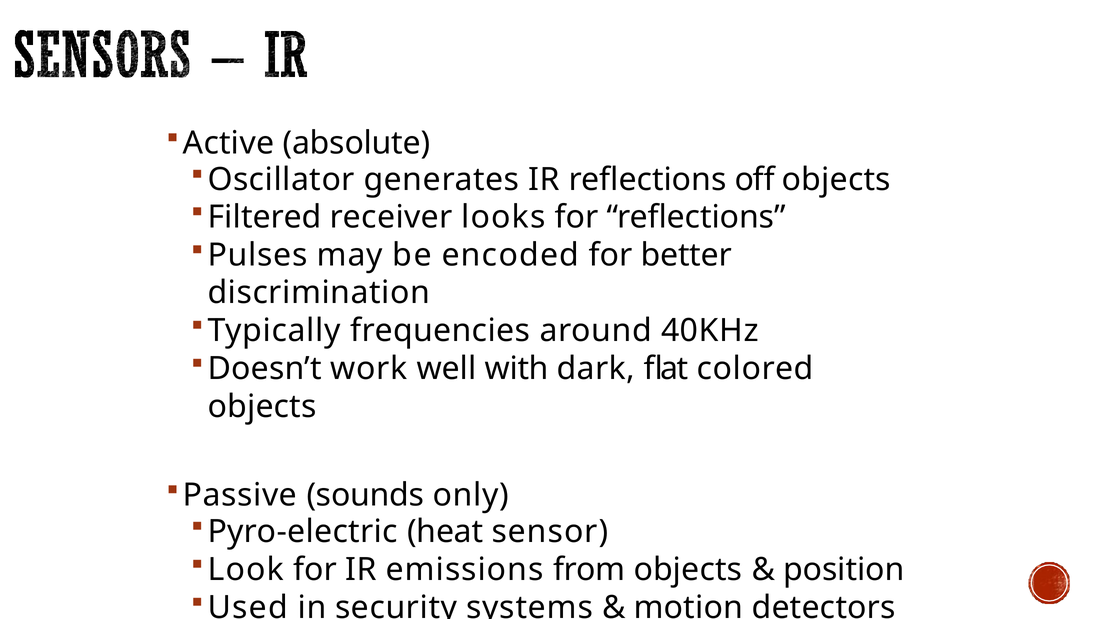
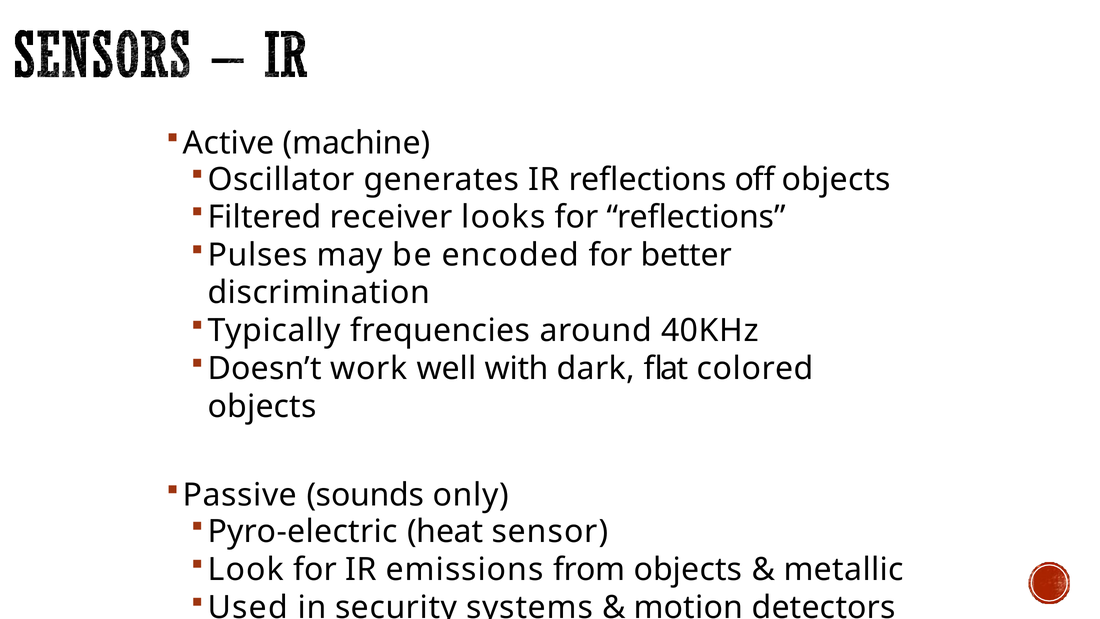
absolute: absolute -> machine (357, 143)
position: position -> metallic (844, 569)
